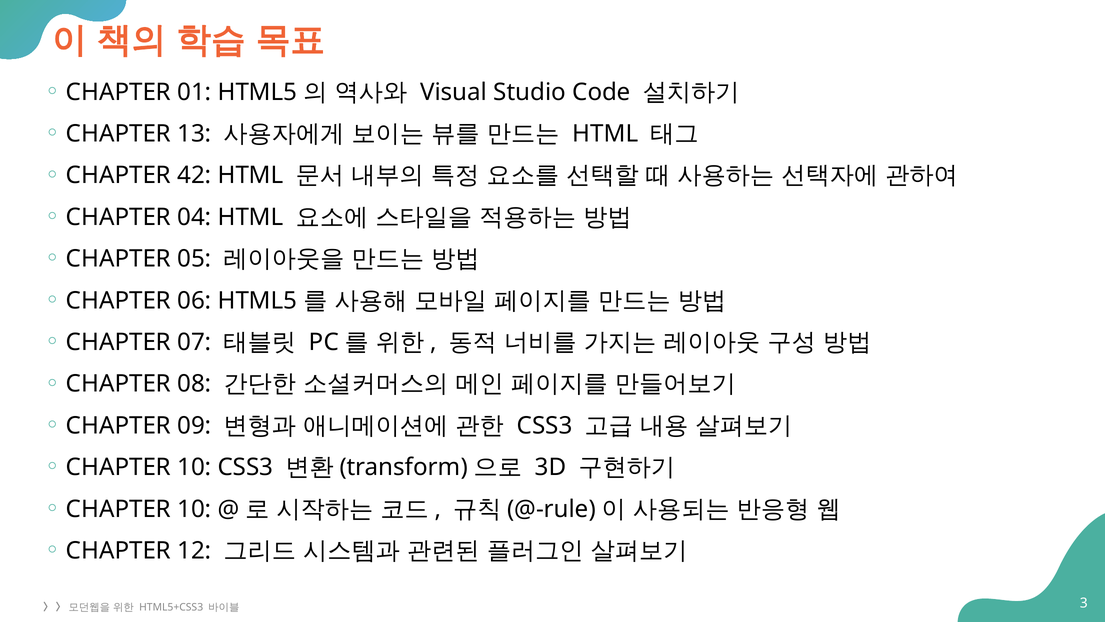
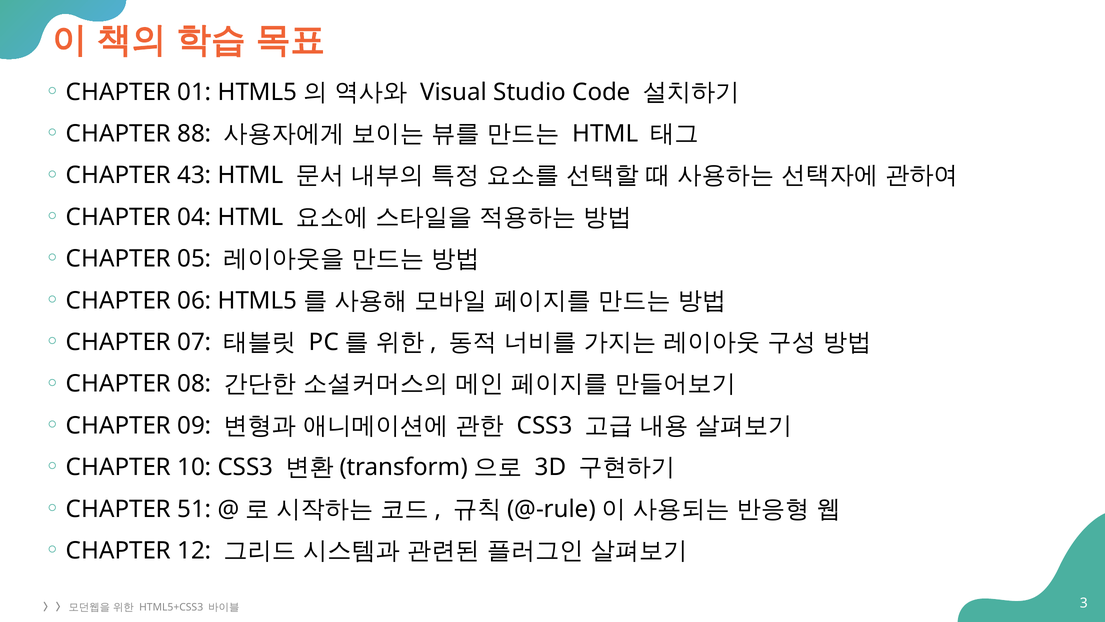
13: 13 -> 88 (194, 134)
42: 42 -> 43 (194, 175)
10: 10 -> 51 (194, 509)
